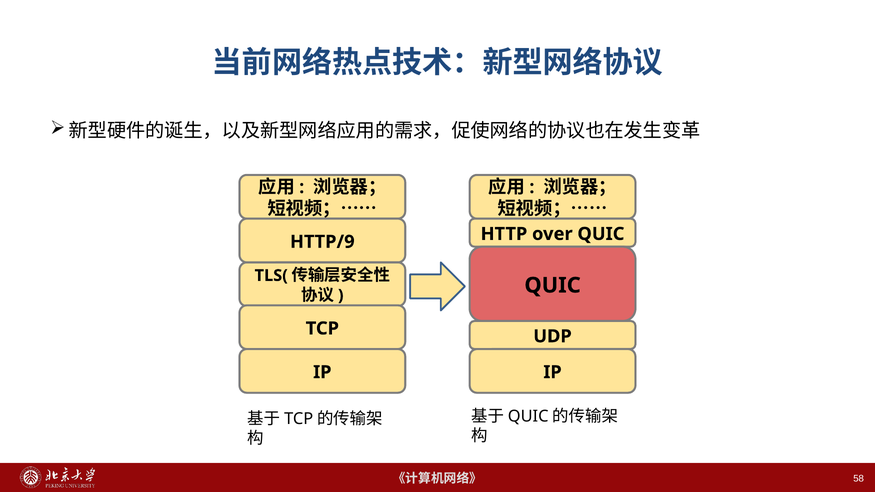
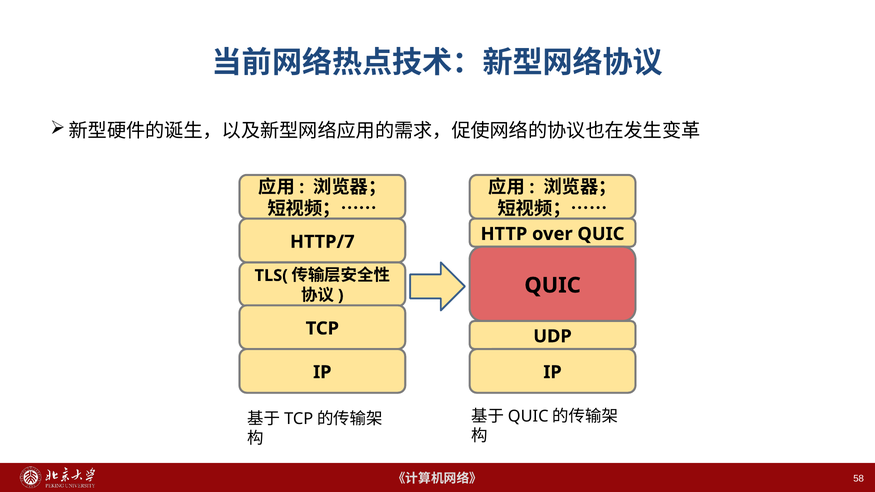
HTTP/9: HTTP/9 -> HTTP/7 (322, 242)
